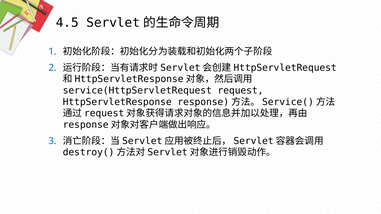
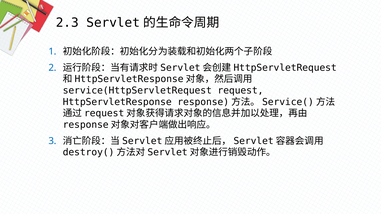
4.5: 4.5 -> 2.3 (67, 23)
